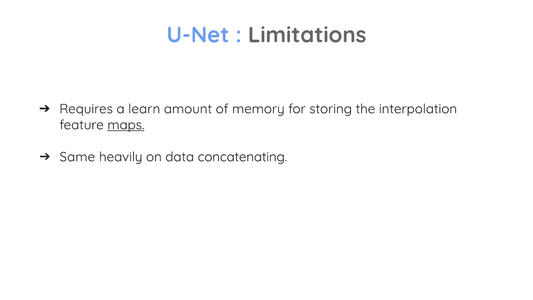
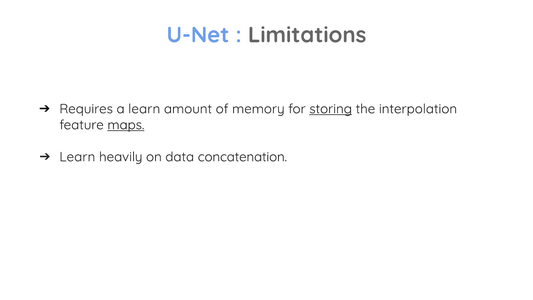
storing underline: none -> present (331, 109)
Same: Same -> Learn (77, 157)
concatenating: concatenating -> concatenation (242, 157)
